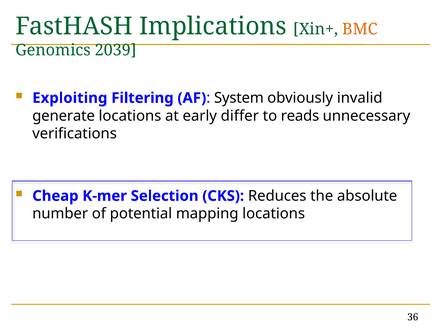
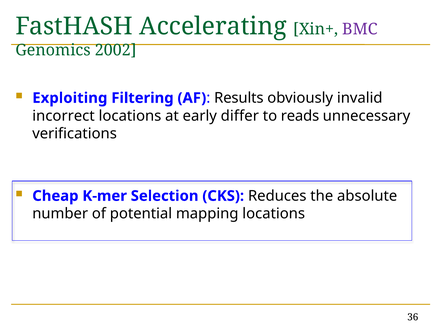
Implications: Implications -> Accelerating (213, 26)
BMC colour: orange -> purple (360, 29)
2039: 2039 -> 2002 (116, 50)
System: System -> Results (239, 98)
generate: generate -> incorrect (64, 116)
